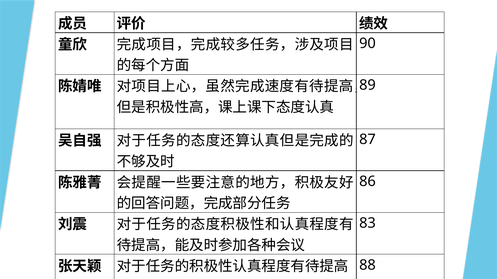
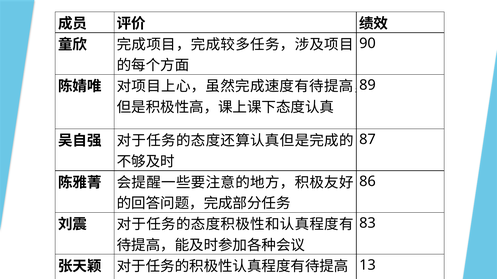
88: 88 -> 13 (367, 265)
